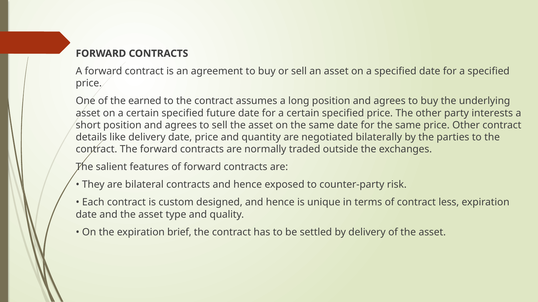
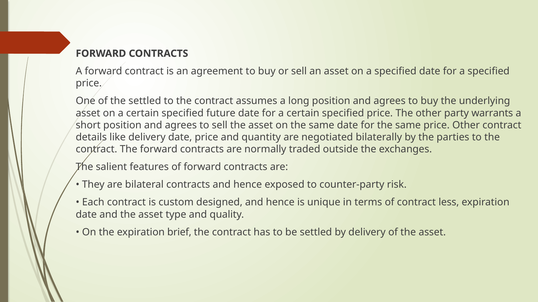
the earned: earned -> settled (145, 101)
interests: interests -> warrants (492, 113)
